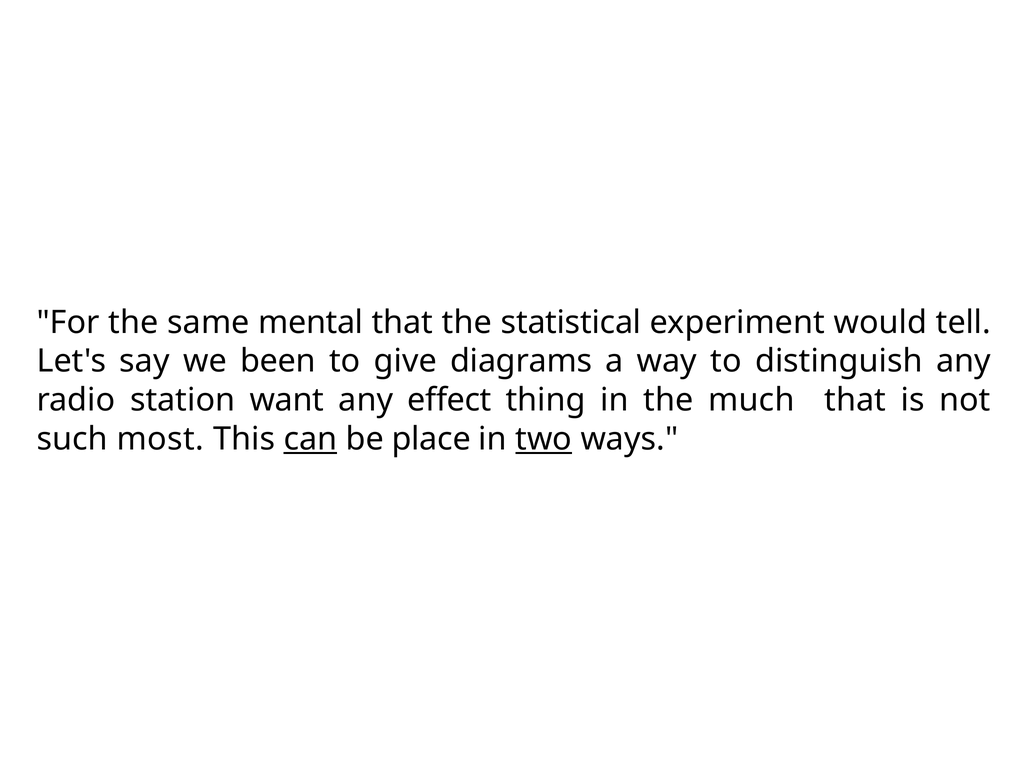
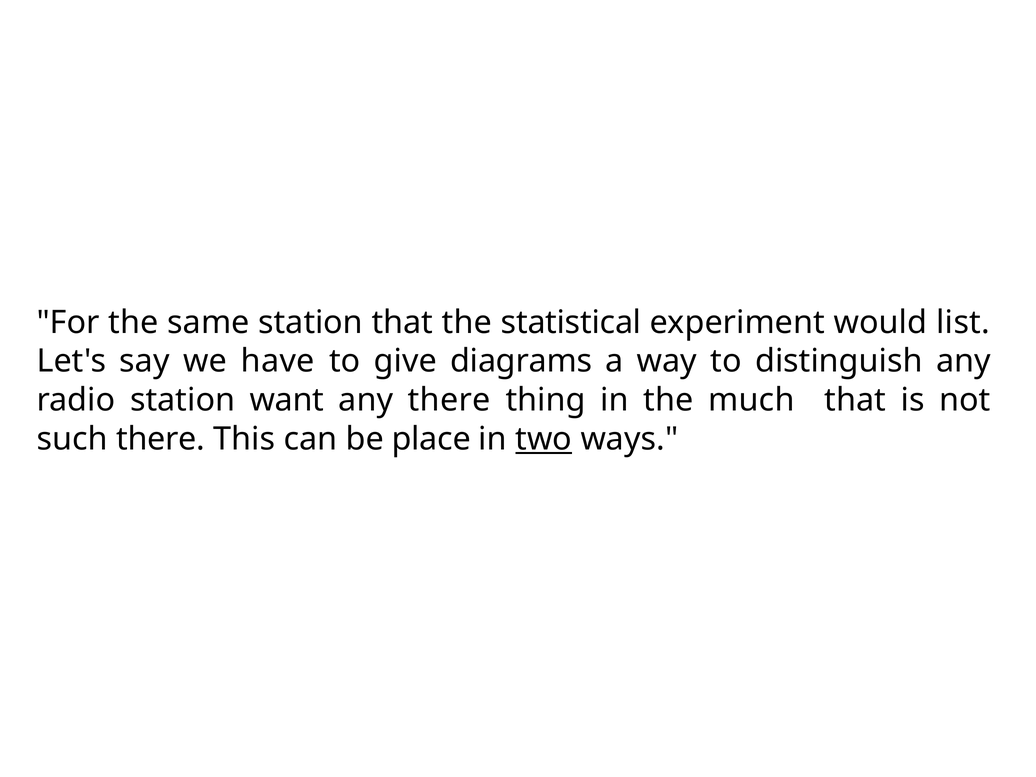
same mental: mental -> station (311, 322)
tell: tell -> list (963, 322)
been: been -> have (278, 361)
any effect: effect -> there (449, 400)
such most: most -> there (161, 439)
can underline: present -> none (310, 439)
